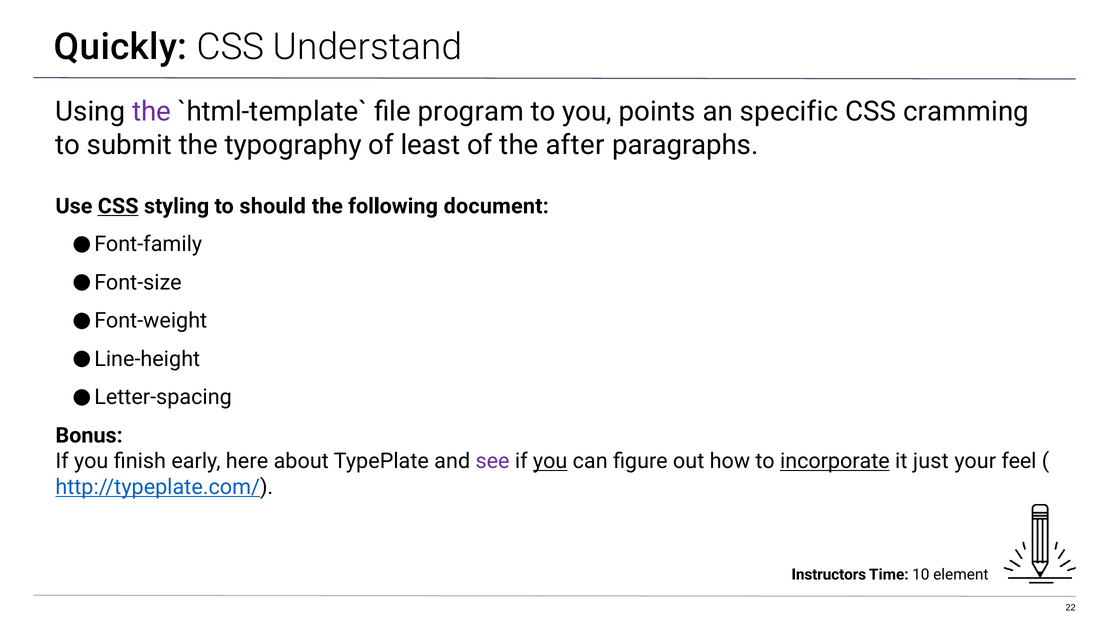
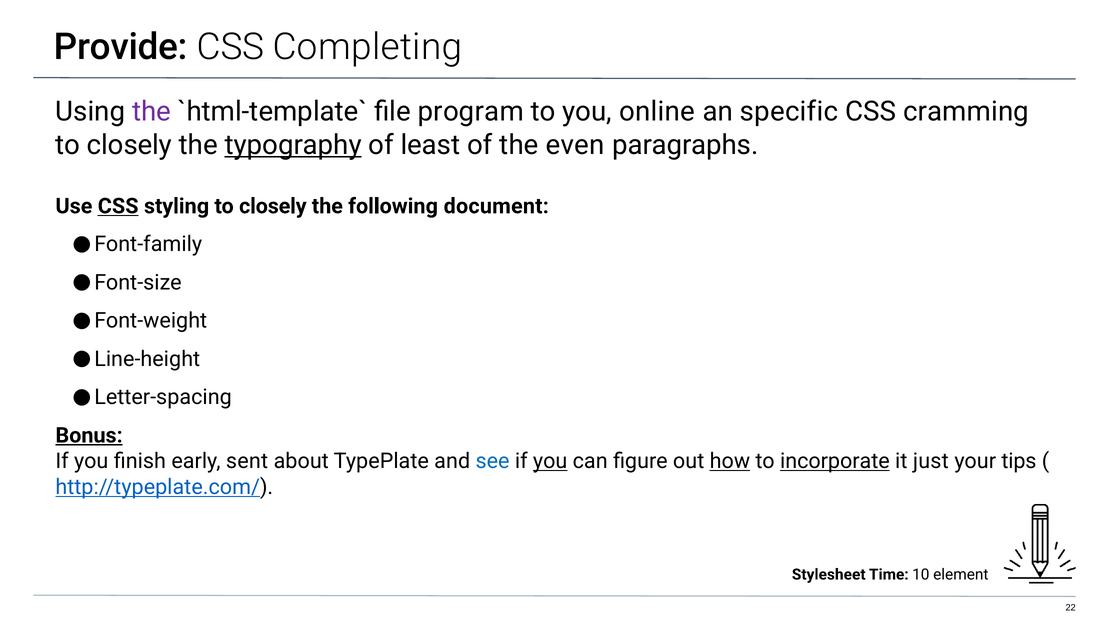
Quickly: Quickly -> Provide (121, 47)
Understand: Understand -> Completing (367, 47)
points: points -> online (657, 112)
submit: submit -> closely (129, 145)
typography underline: none -> present (293, 145)
after: after -> even (575, 145)
styling to should: should -> closely (273, 206)
Bonus underline: none -> present (89, 435)
here: here -> sent (247, 461)
see colour: purple -> blue (493, 461)
how underline: none -> present (730, 461)
feel: feel -> tips (1019, 461)
Instructors: Instructors -> Stylesheet (829, 574)
